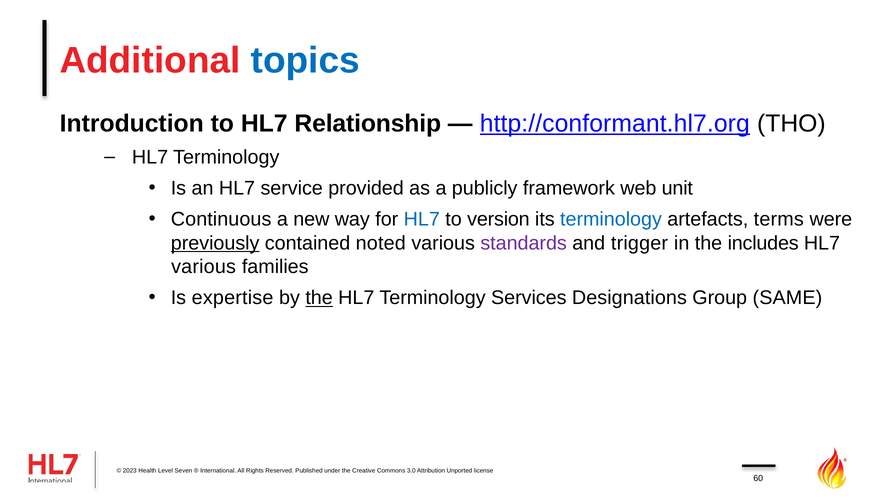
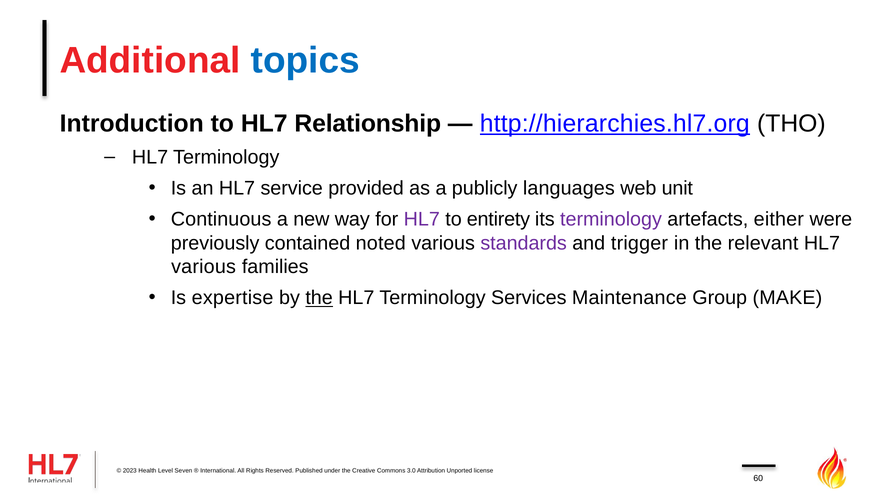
http://conformant.hl7.org: http://conformant.hl7.org -> http://hierarchies.hl7.org (615, 124)
framework: framework -> languages (569, 188)
HL7 colour: blue -> purple (422, 219)
version: version -> entirety (498, 219)
terminology colour: blue -> purple (611, 219)
terms: terms -> either (779, 219)
previously underline: present -> none (215, 243)
includes: includes -> relevant (763, 243)
Designations: Designations -> Maintenance (629, 298)
SAME: SAME -> MAKE (787, 298)
